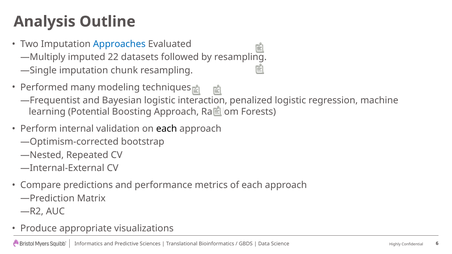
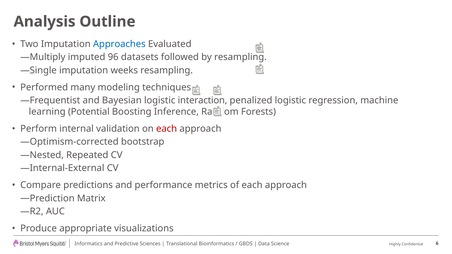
22: 22 -> 96 (113, 57)
chunk: chunk -> weeks (124, 70)
Boosting Approach: Approach -> Inference (176, 112)
each colour: black -> red (167, 129)
